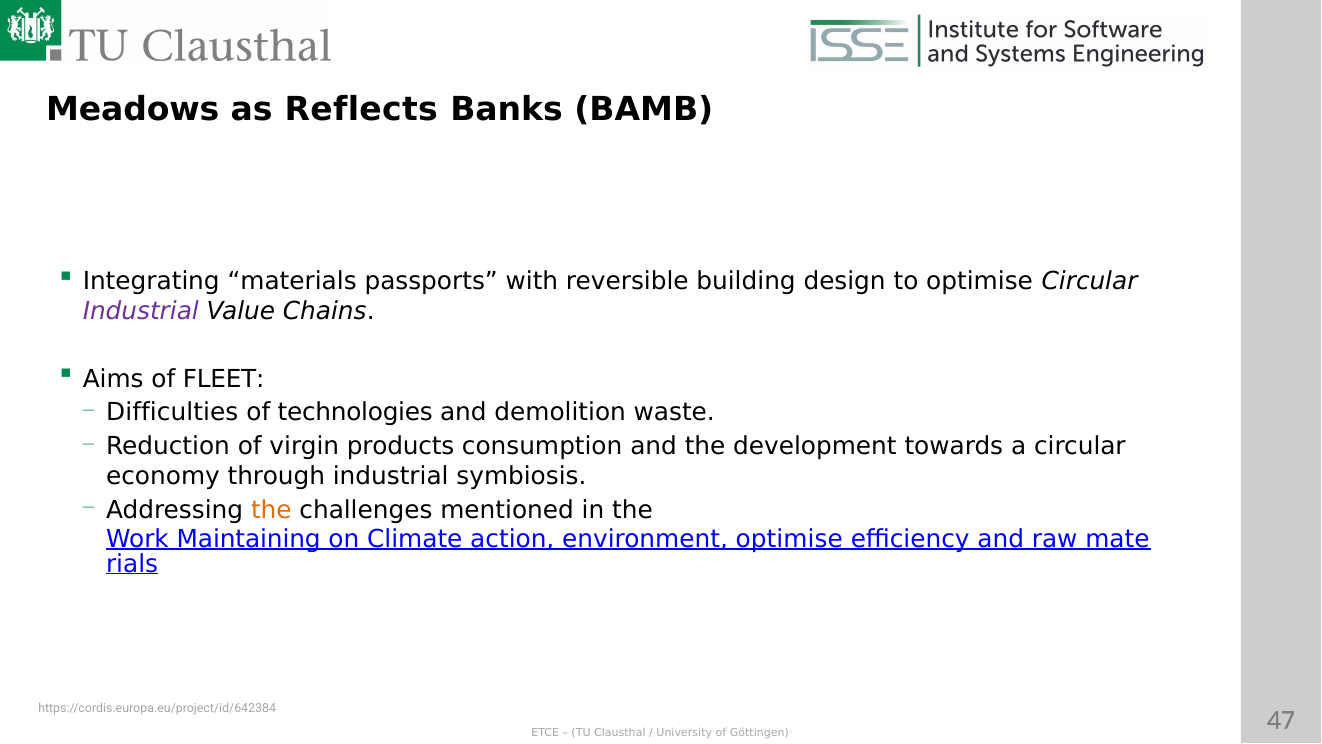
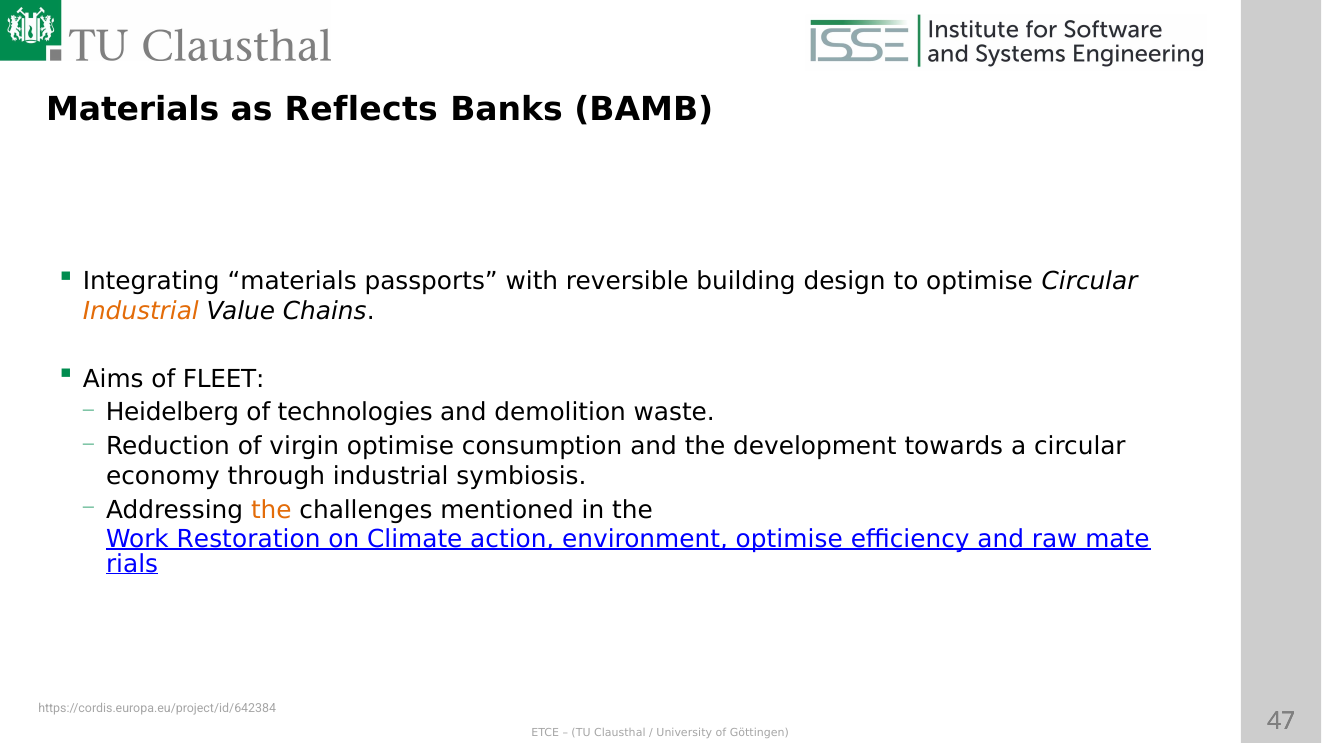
Meadows: Meadows -> Materials (133, 110)
Industrial colour: purple -> orange (141, 311)
Difficulties: Difficulties -> Heidelberg (172, 413)
virgin products: products -> optimise (400, 446)
Maintaining: Maintaining -> Restoration (249, 539)
